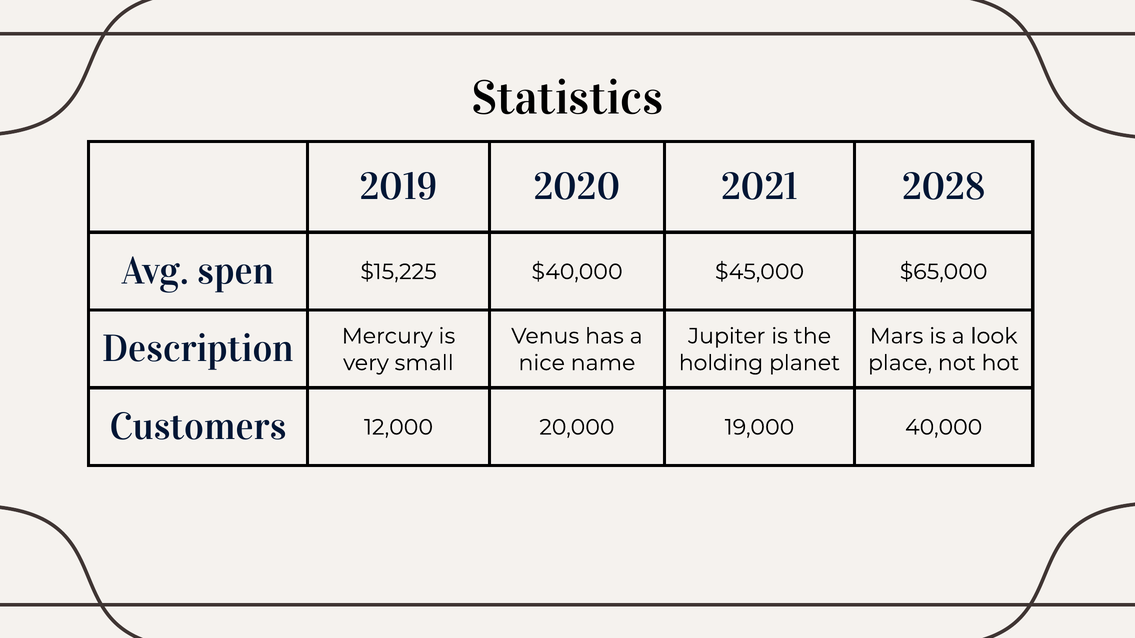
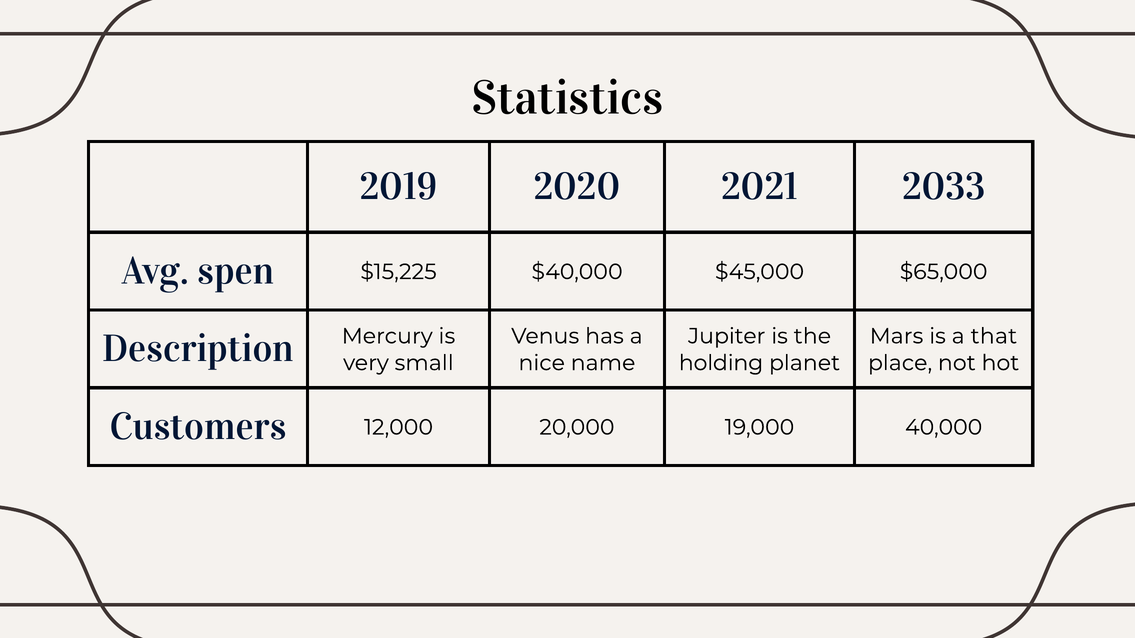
2028: 2028 -> 2033 (944, 187)
look: look -> that (994, 336)
